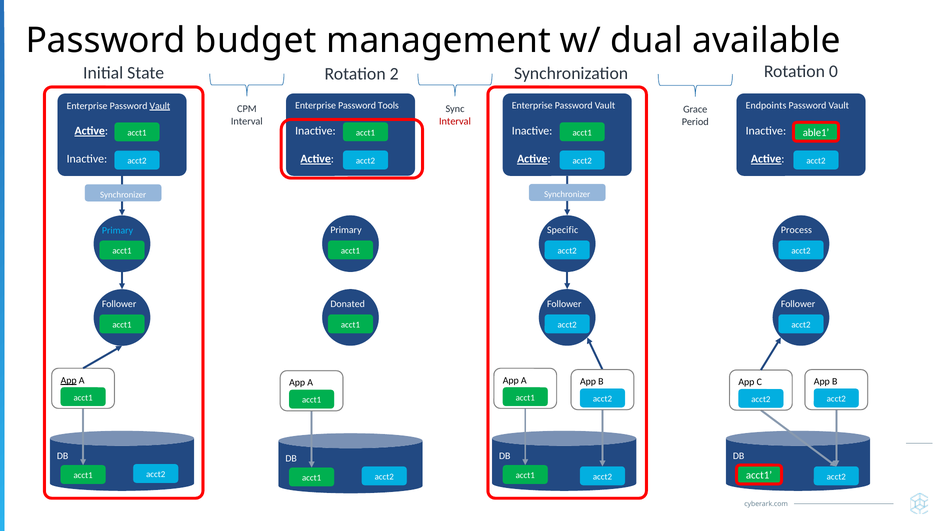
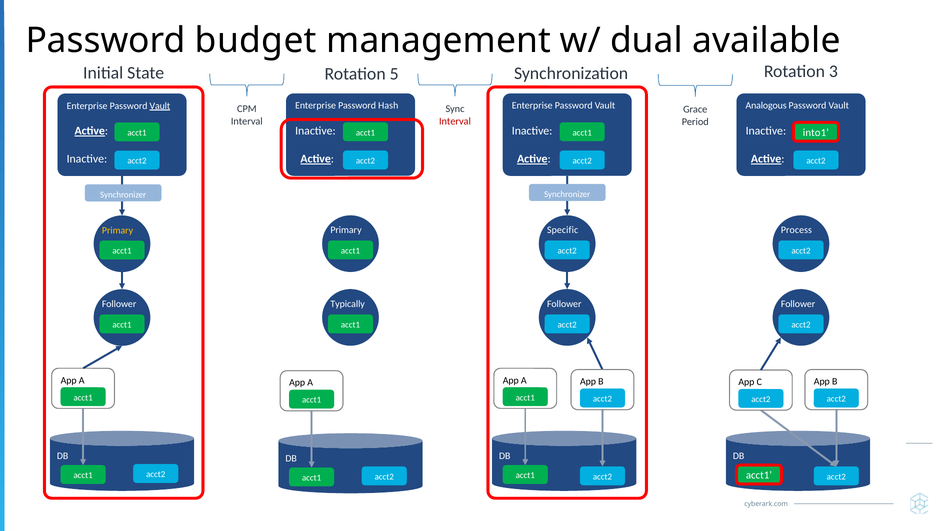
2: 2 -> 5 (394, 74)
0: 0 -> 3 (833, 72)
Tools: Tools -> Hash (388, 106)
Endpoints: Endpoints -> Analogous (766, 106)
able1: able1 -> into1 (816, 133)
Primary colour: light blue -> yellow (118, 231)
Donated: Donated -> Typically (348, 304)
App underline: present -> none (69, 381)
